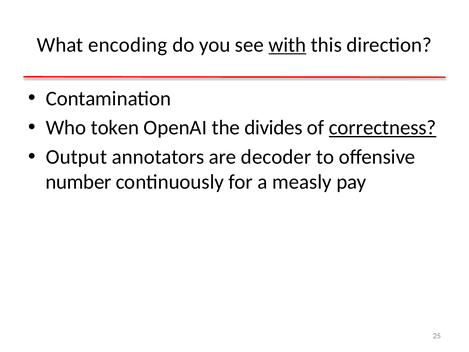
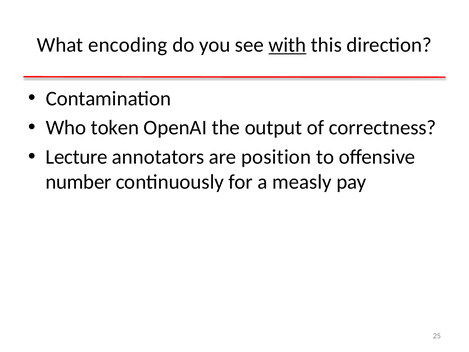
divides: divides -> output (273, 128)
correctness underline: present -> none (383, 128)
Output: Output -> Lecture (77, 157)
decoder: decoder -> position (276, 157)
